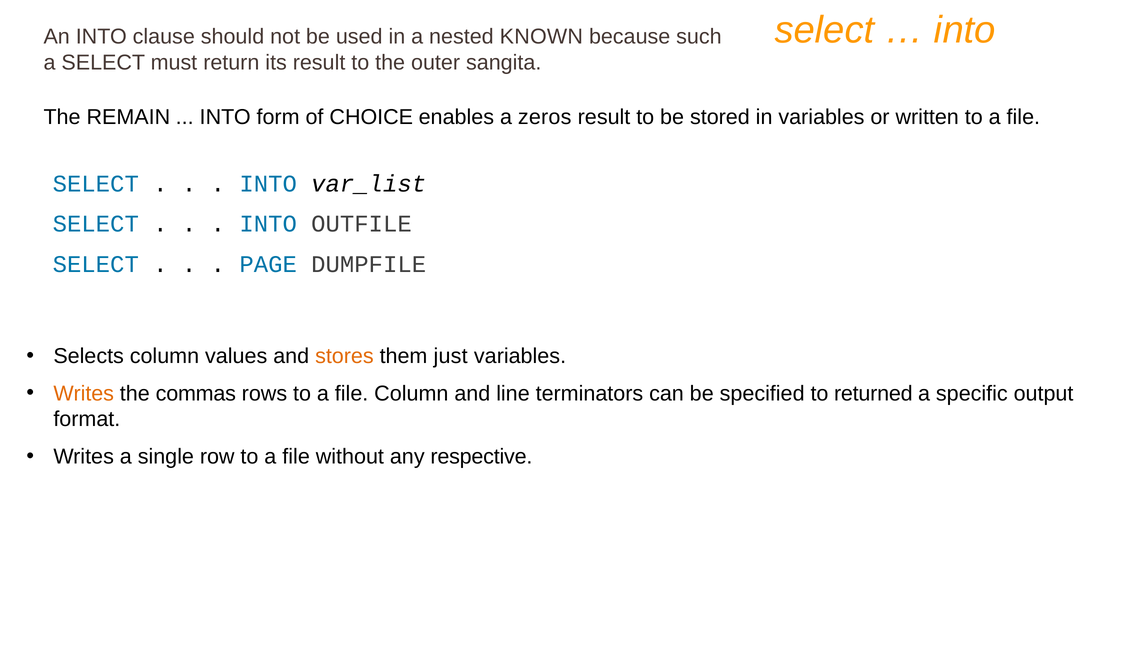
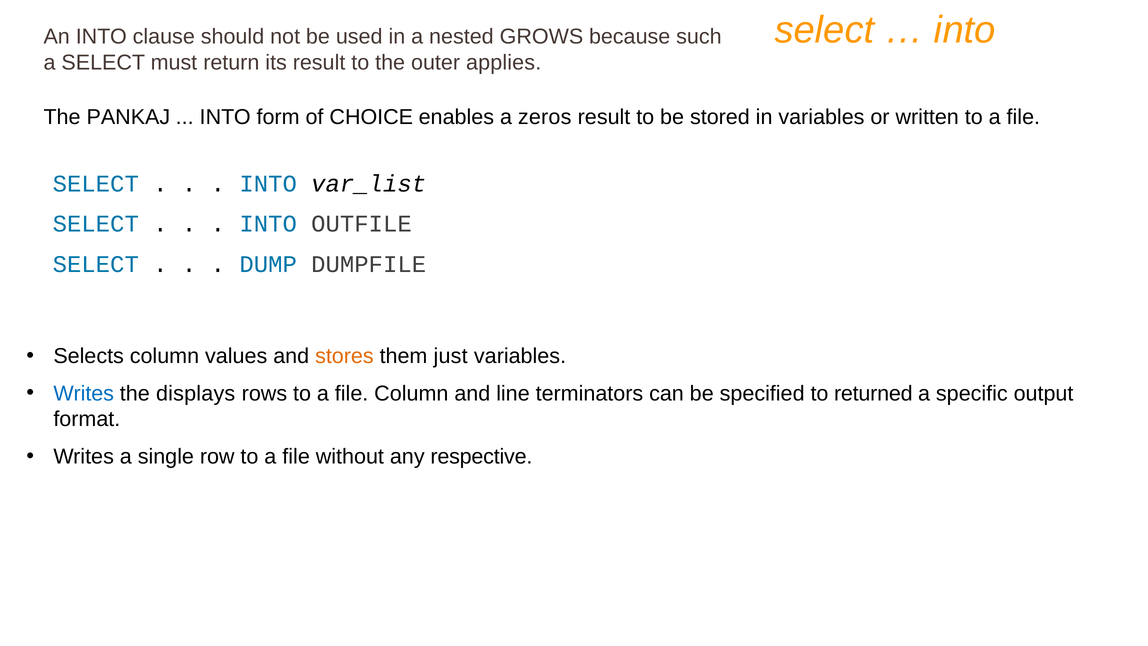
KNOWN: KNOWN -> GROWS (541, 37)
sangita: sangita -> applies (504, 63)
REMAIN: REMAIN -> PANKAJ (128, 117)
PAGE: PAGE -> DUMP (268, 264)
Writes colour: orange -> blue (84, 393)
commas: commas -> displays (196, 393)
